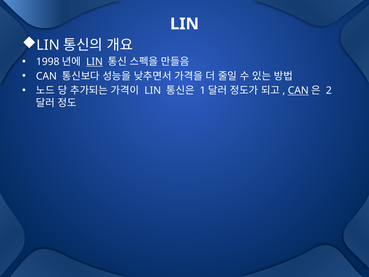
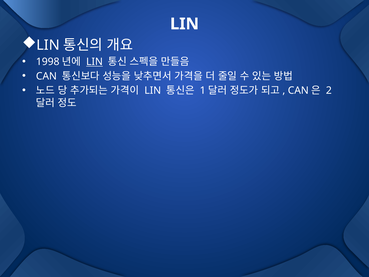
CAN underline: present -> none (298, 90)
